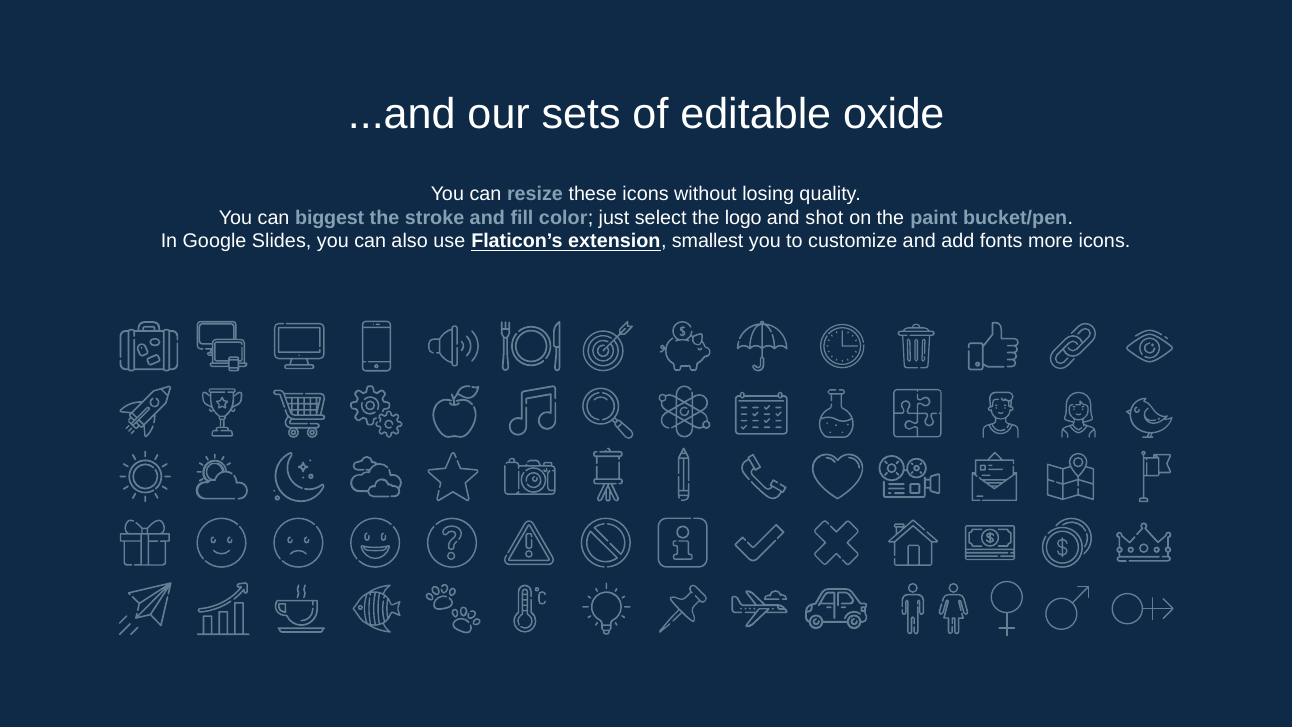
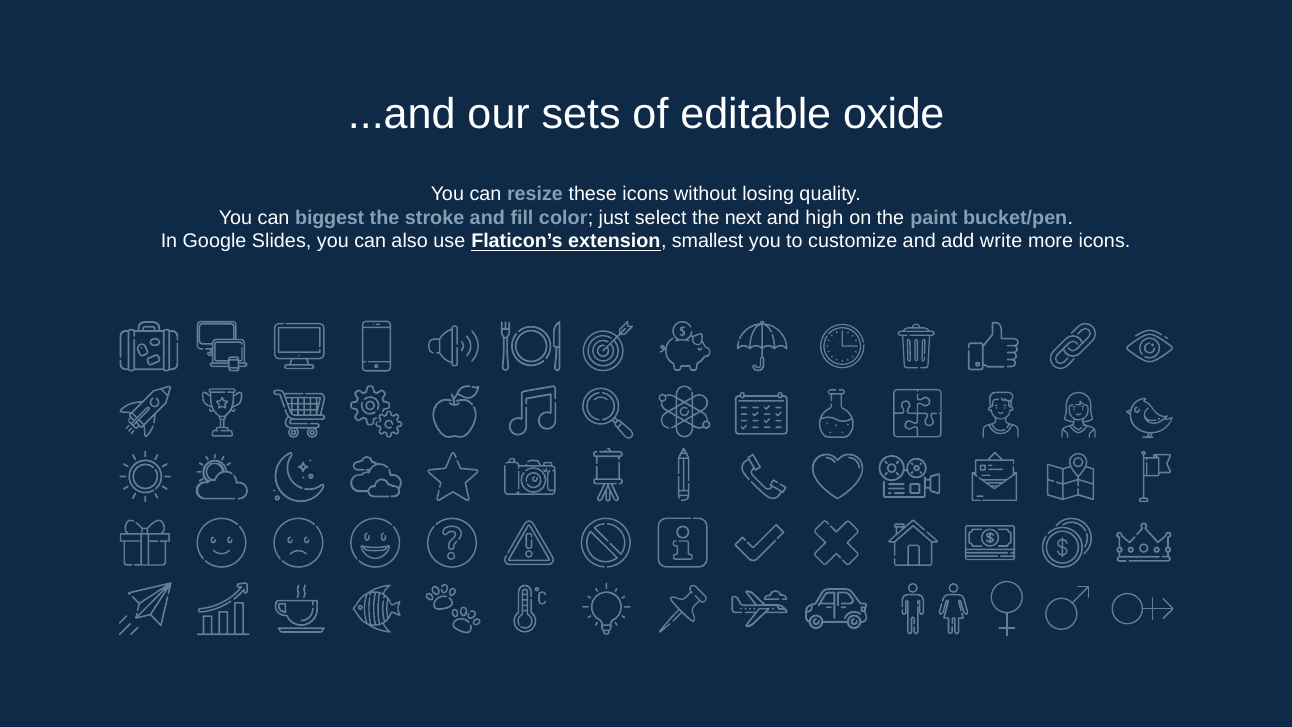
logo: logo -> next (743, 218)
shot: shot -> high (824, 218)
fonts: fonts -> write (1001, 241)
